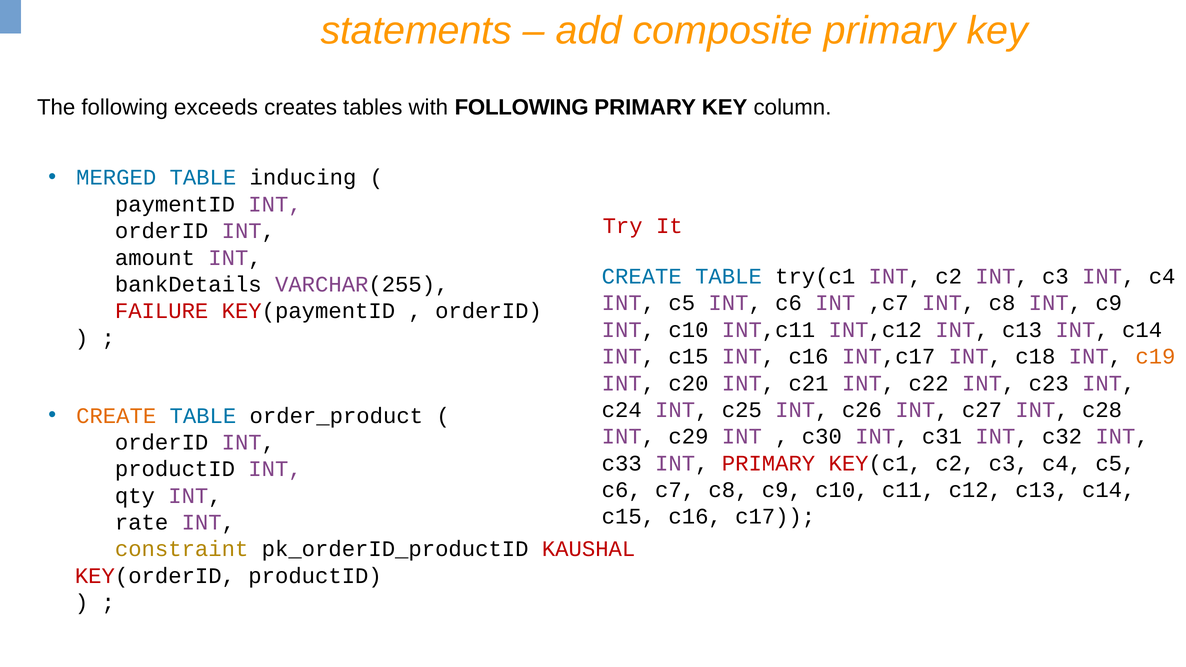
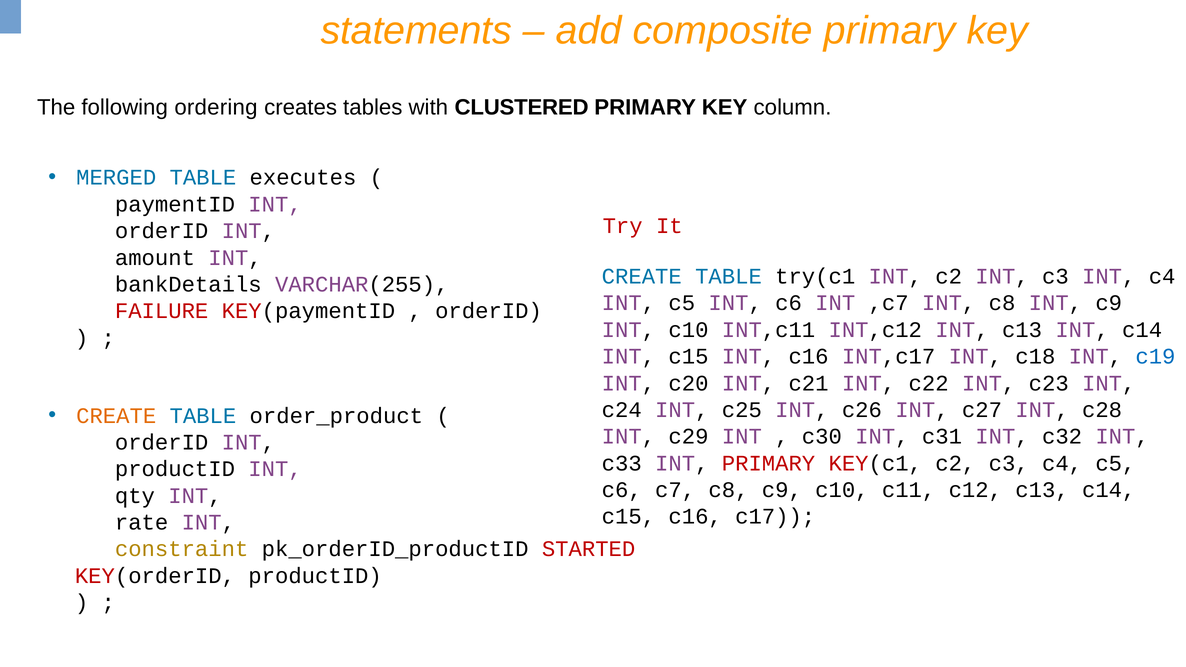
exceeds: exceeds -> ordering (216, 108)
with FOLLOWING: FOLLOWING -> CLUSTERED (522, 108)
inducing: inducing -> executes (303, 178)
c19 colour: orange -> blue (1155, 357)
KAUSHAL: KAUSHAL -> STARTED (589, 549)
